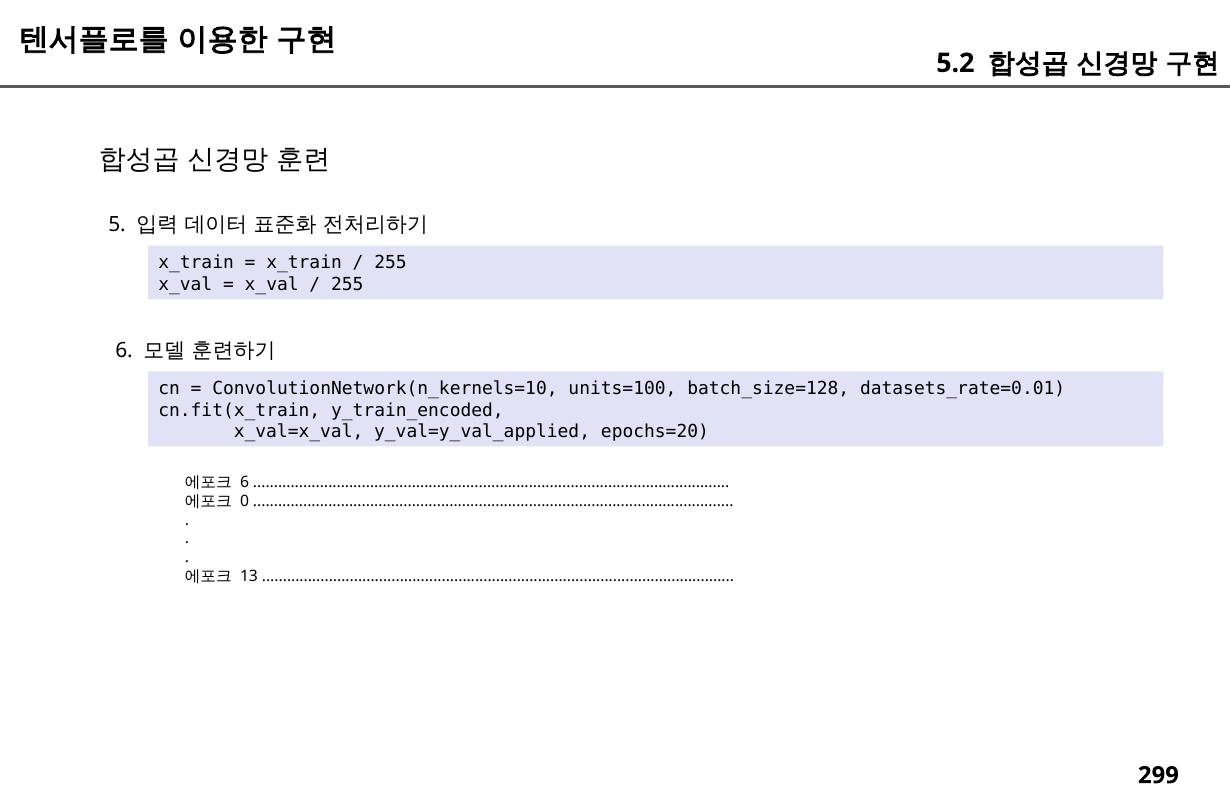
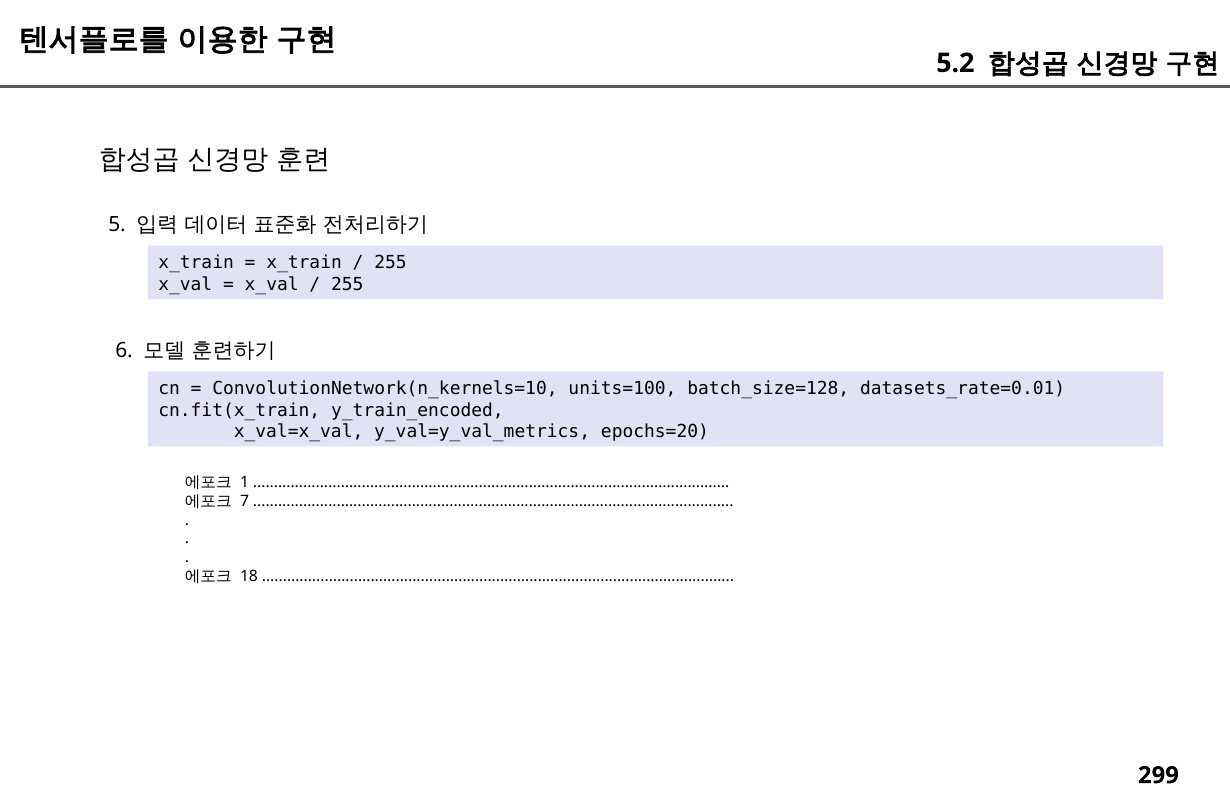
y_val=y_val_applied: y_val=y_val_applied -> y_val=y_val_metrics (482, 432)
6: 6 -> 1 (245, 482)
0: 0 -> 7 (245, 501)
13: 13 -> 18 (249, 576)
